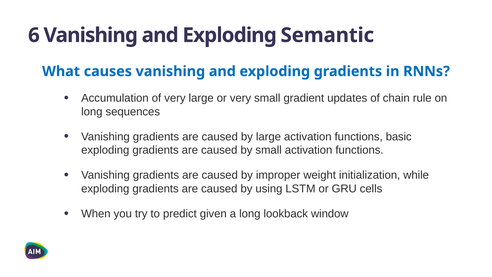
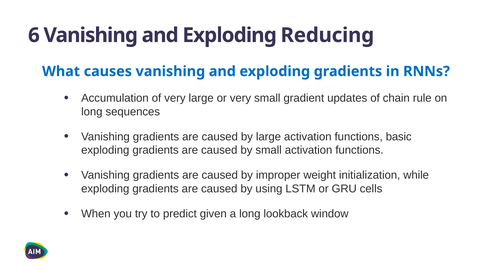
Semantic: Semantic -> Reducing (327, 35)
